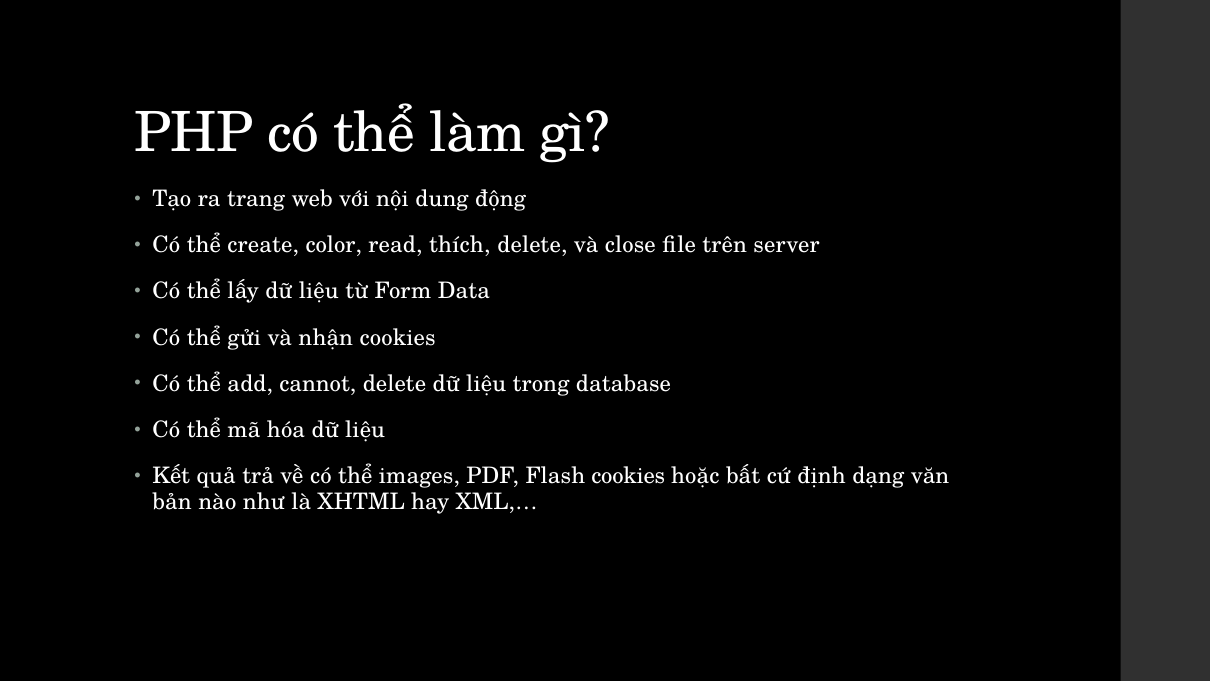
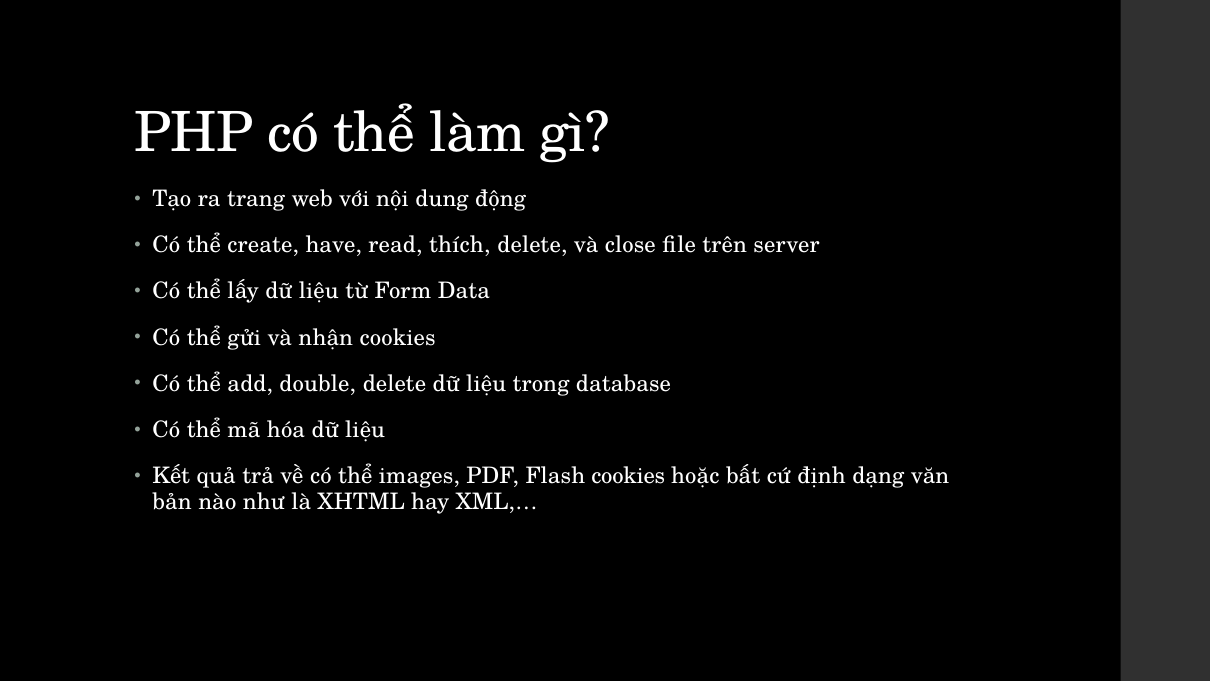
color: color -> have (334, 245)
cannot: cannot -> double (318, 383)
